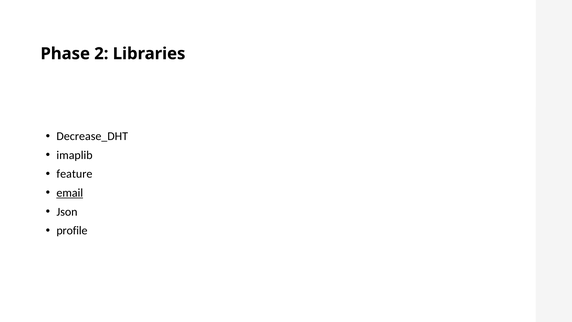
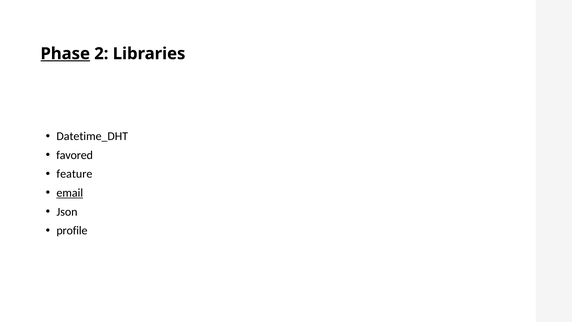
Phase underline: none -> present (65, 54)
Decrease_DHT: Decrease_DHT -> Datetime_DHT (92, 136)
imaplib: imaplib -> favored (75, 155)
